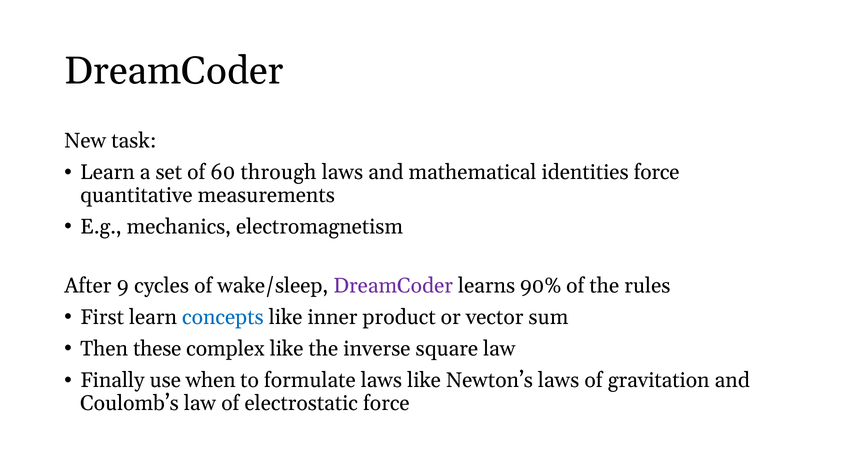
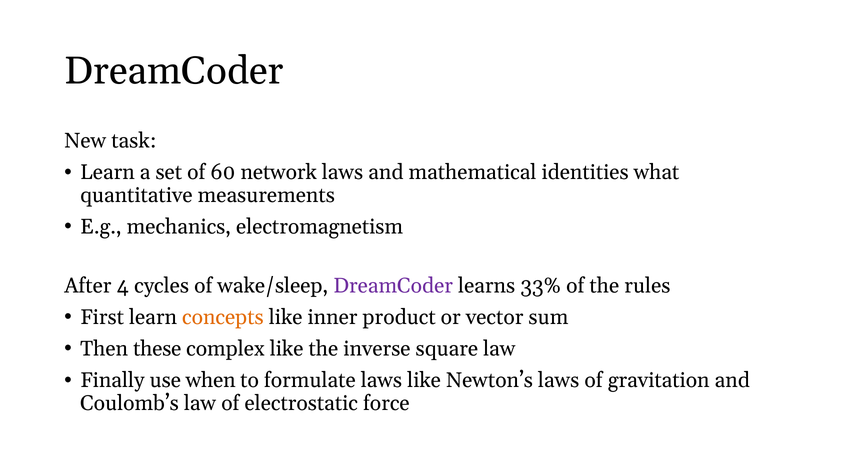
through: through -> network (279, 172)
identities force: force -> what (656, 172)
9: 9 -> 4 (123, 285)
90%: 90% -> 33% (541, 285)
concepts colour: blue -> orange (223, 317)
